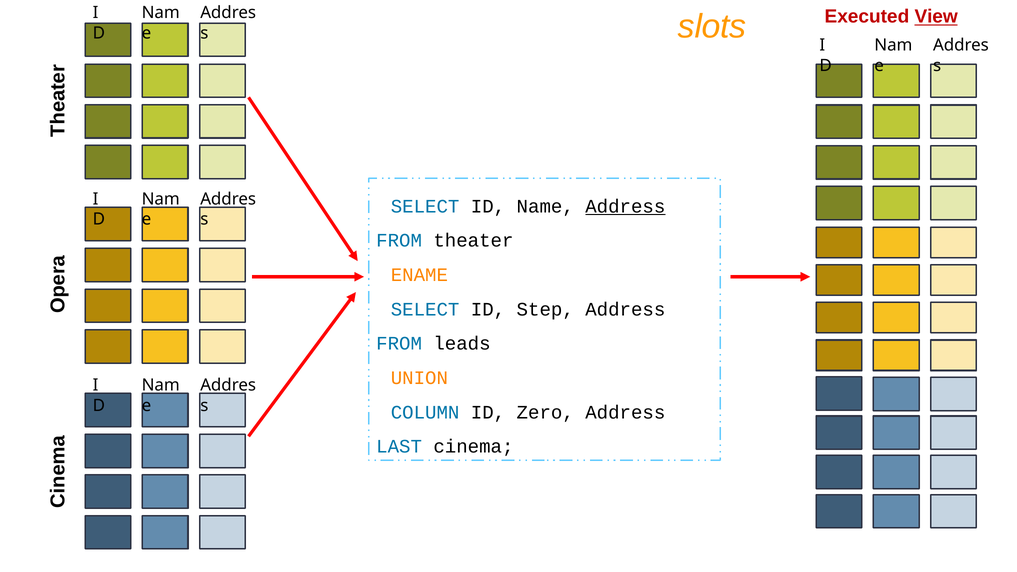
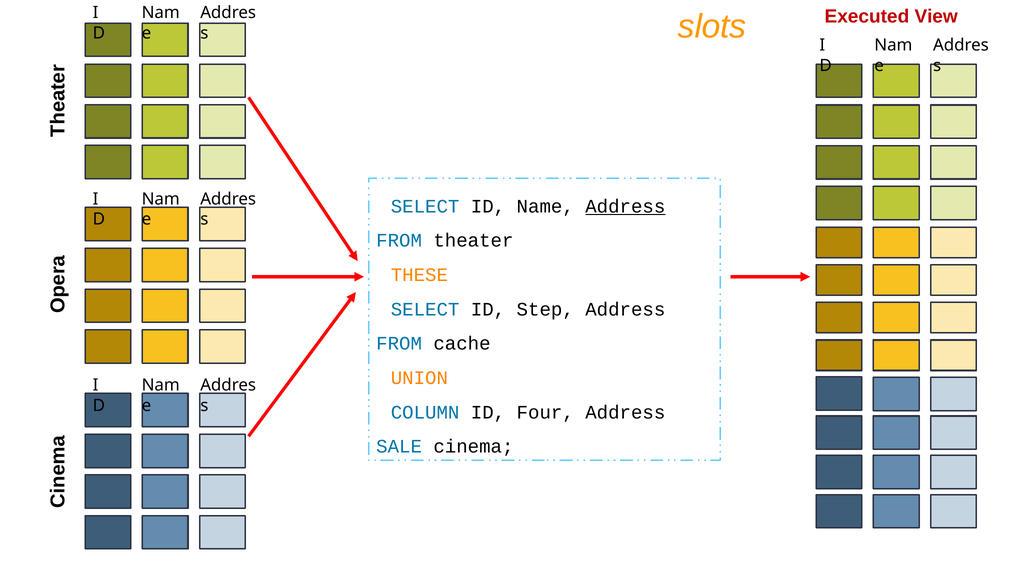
View underline: present -> none (936, 17)
ENAME: ENAME -> THESE (419, 275)
leads: leads -> cache (462, 344)
Zero: Zero -> Four (545, 412)
LAST: LAST -> SALE (399, 447)
